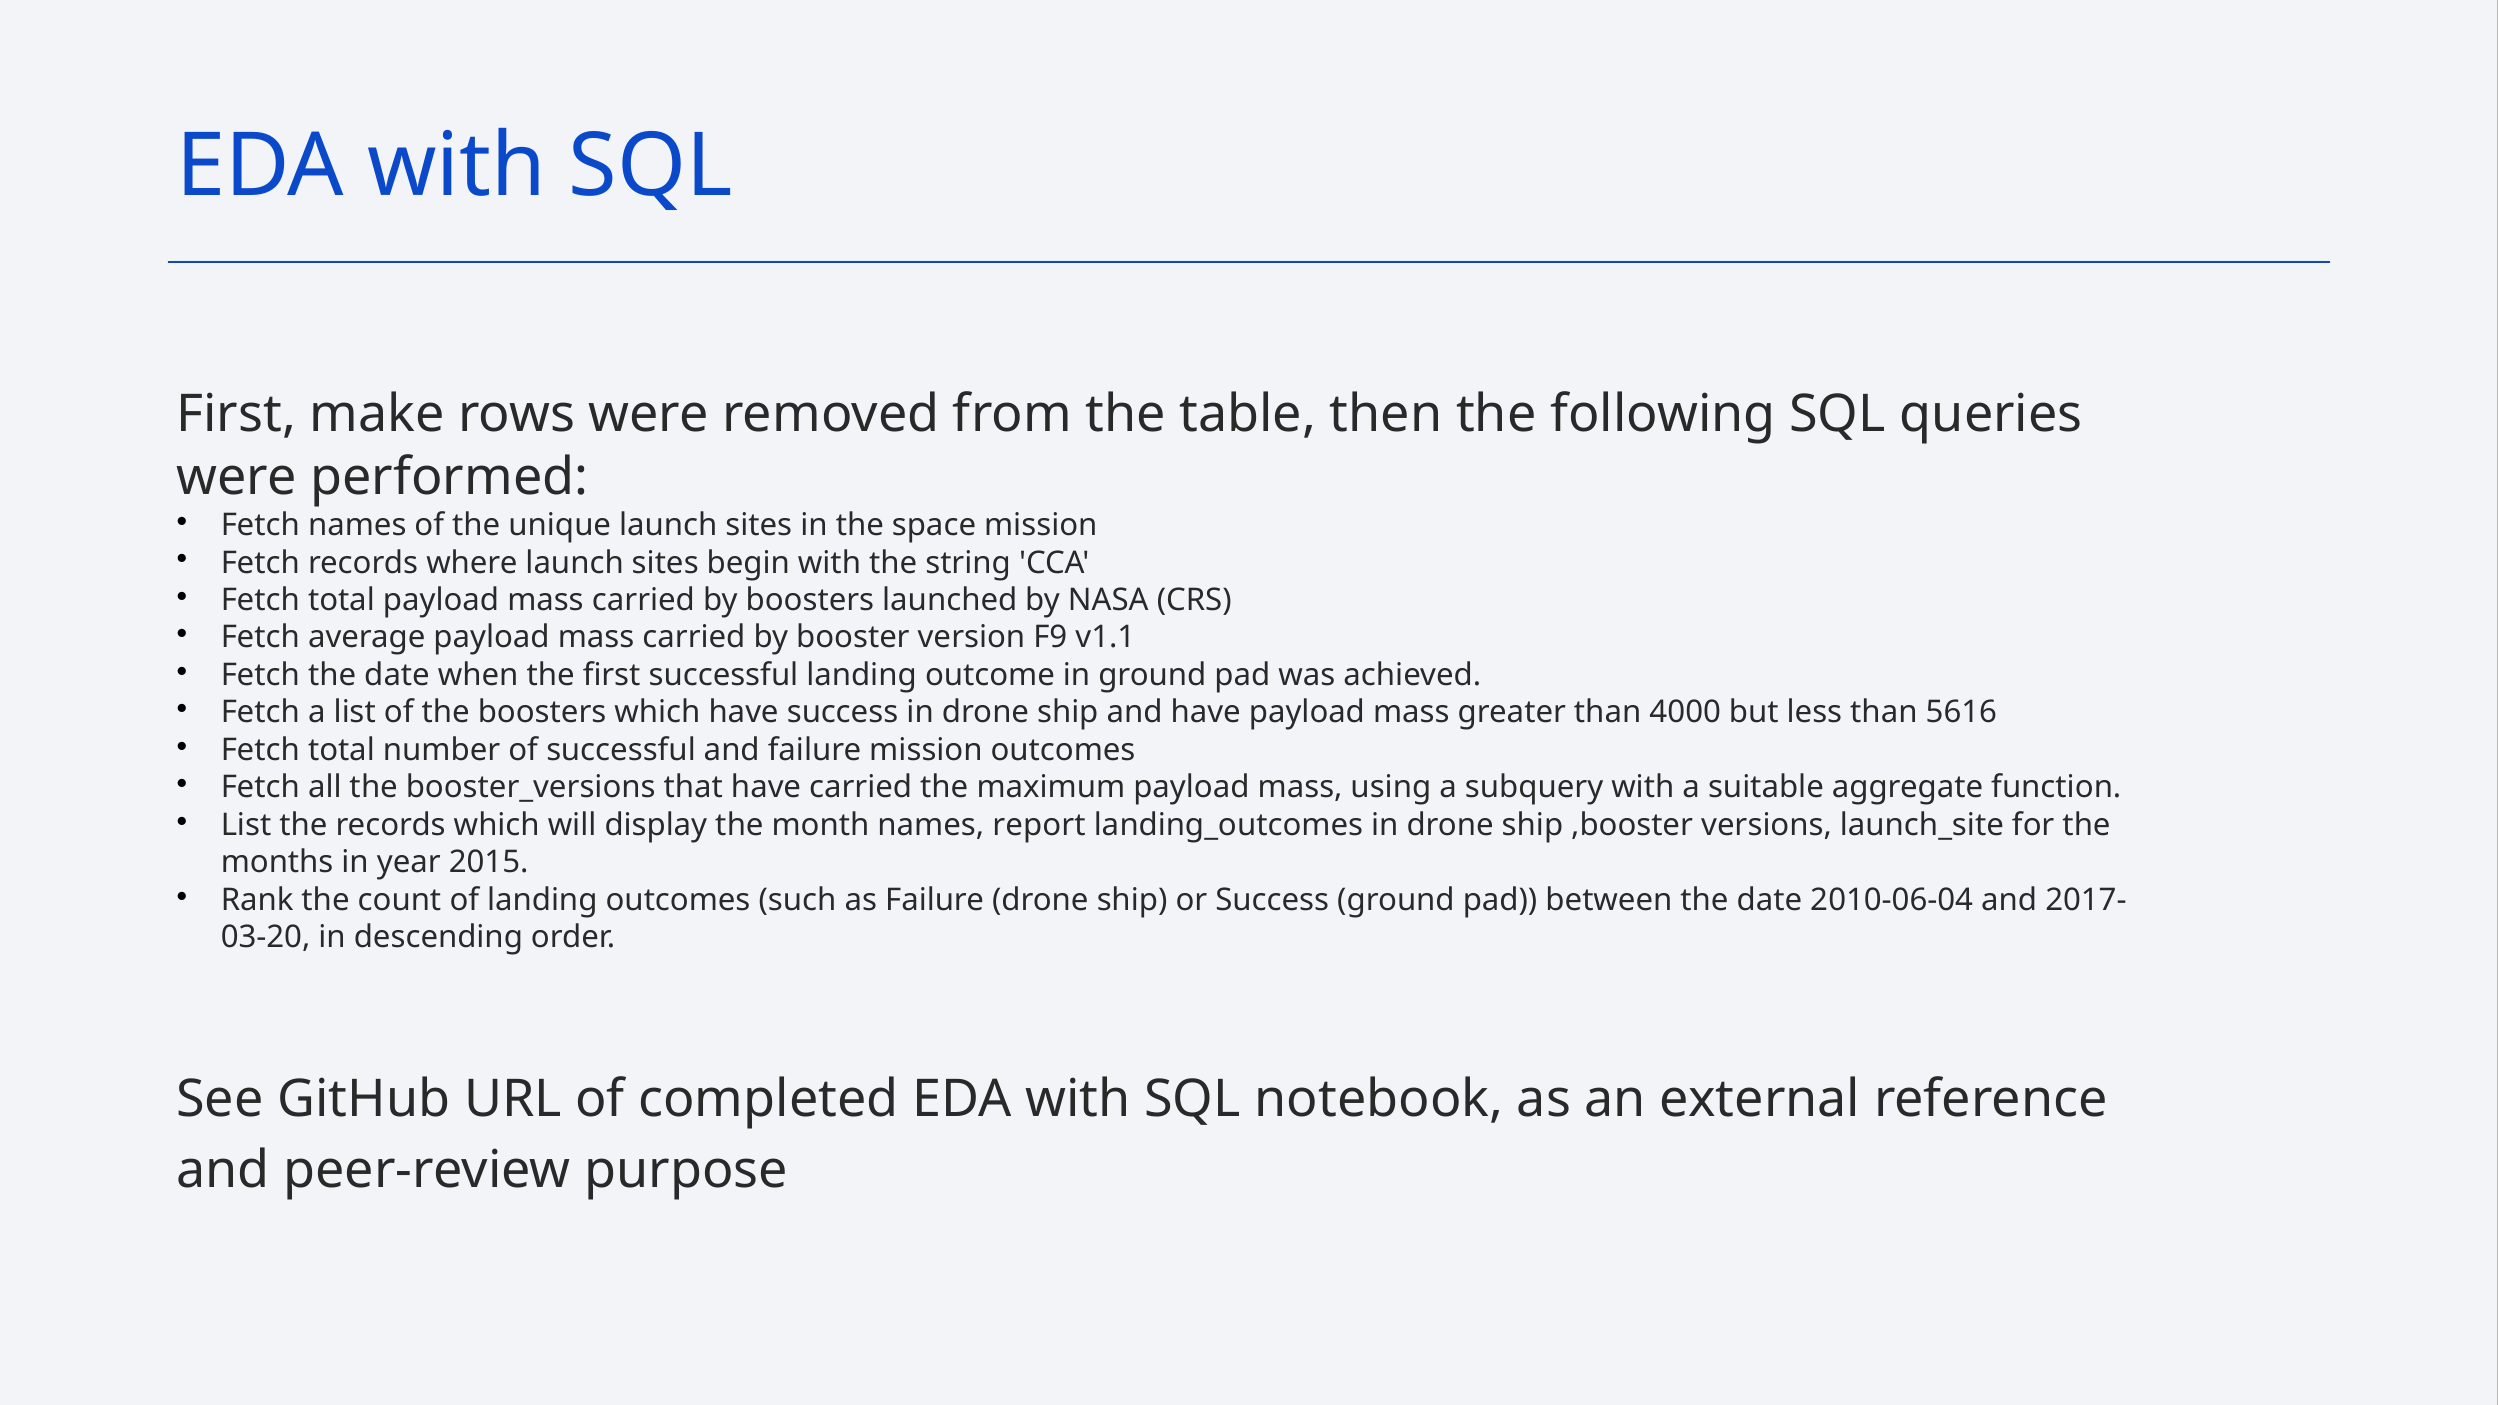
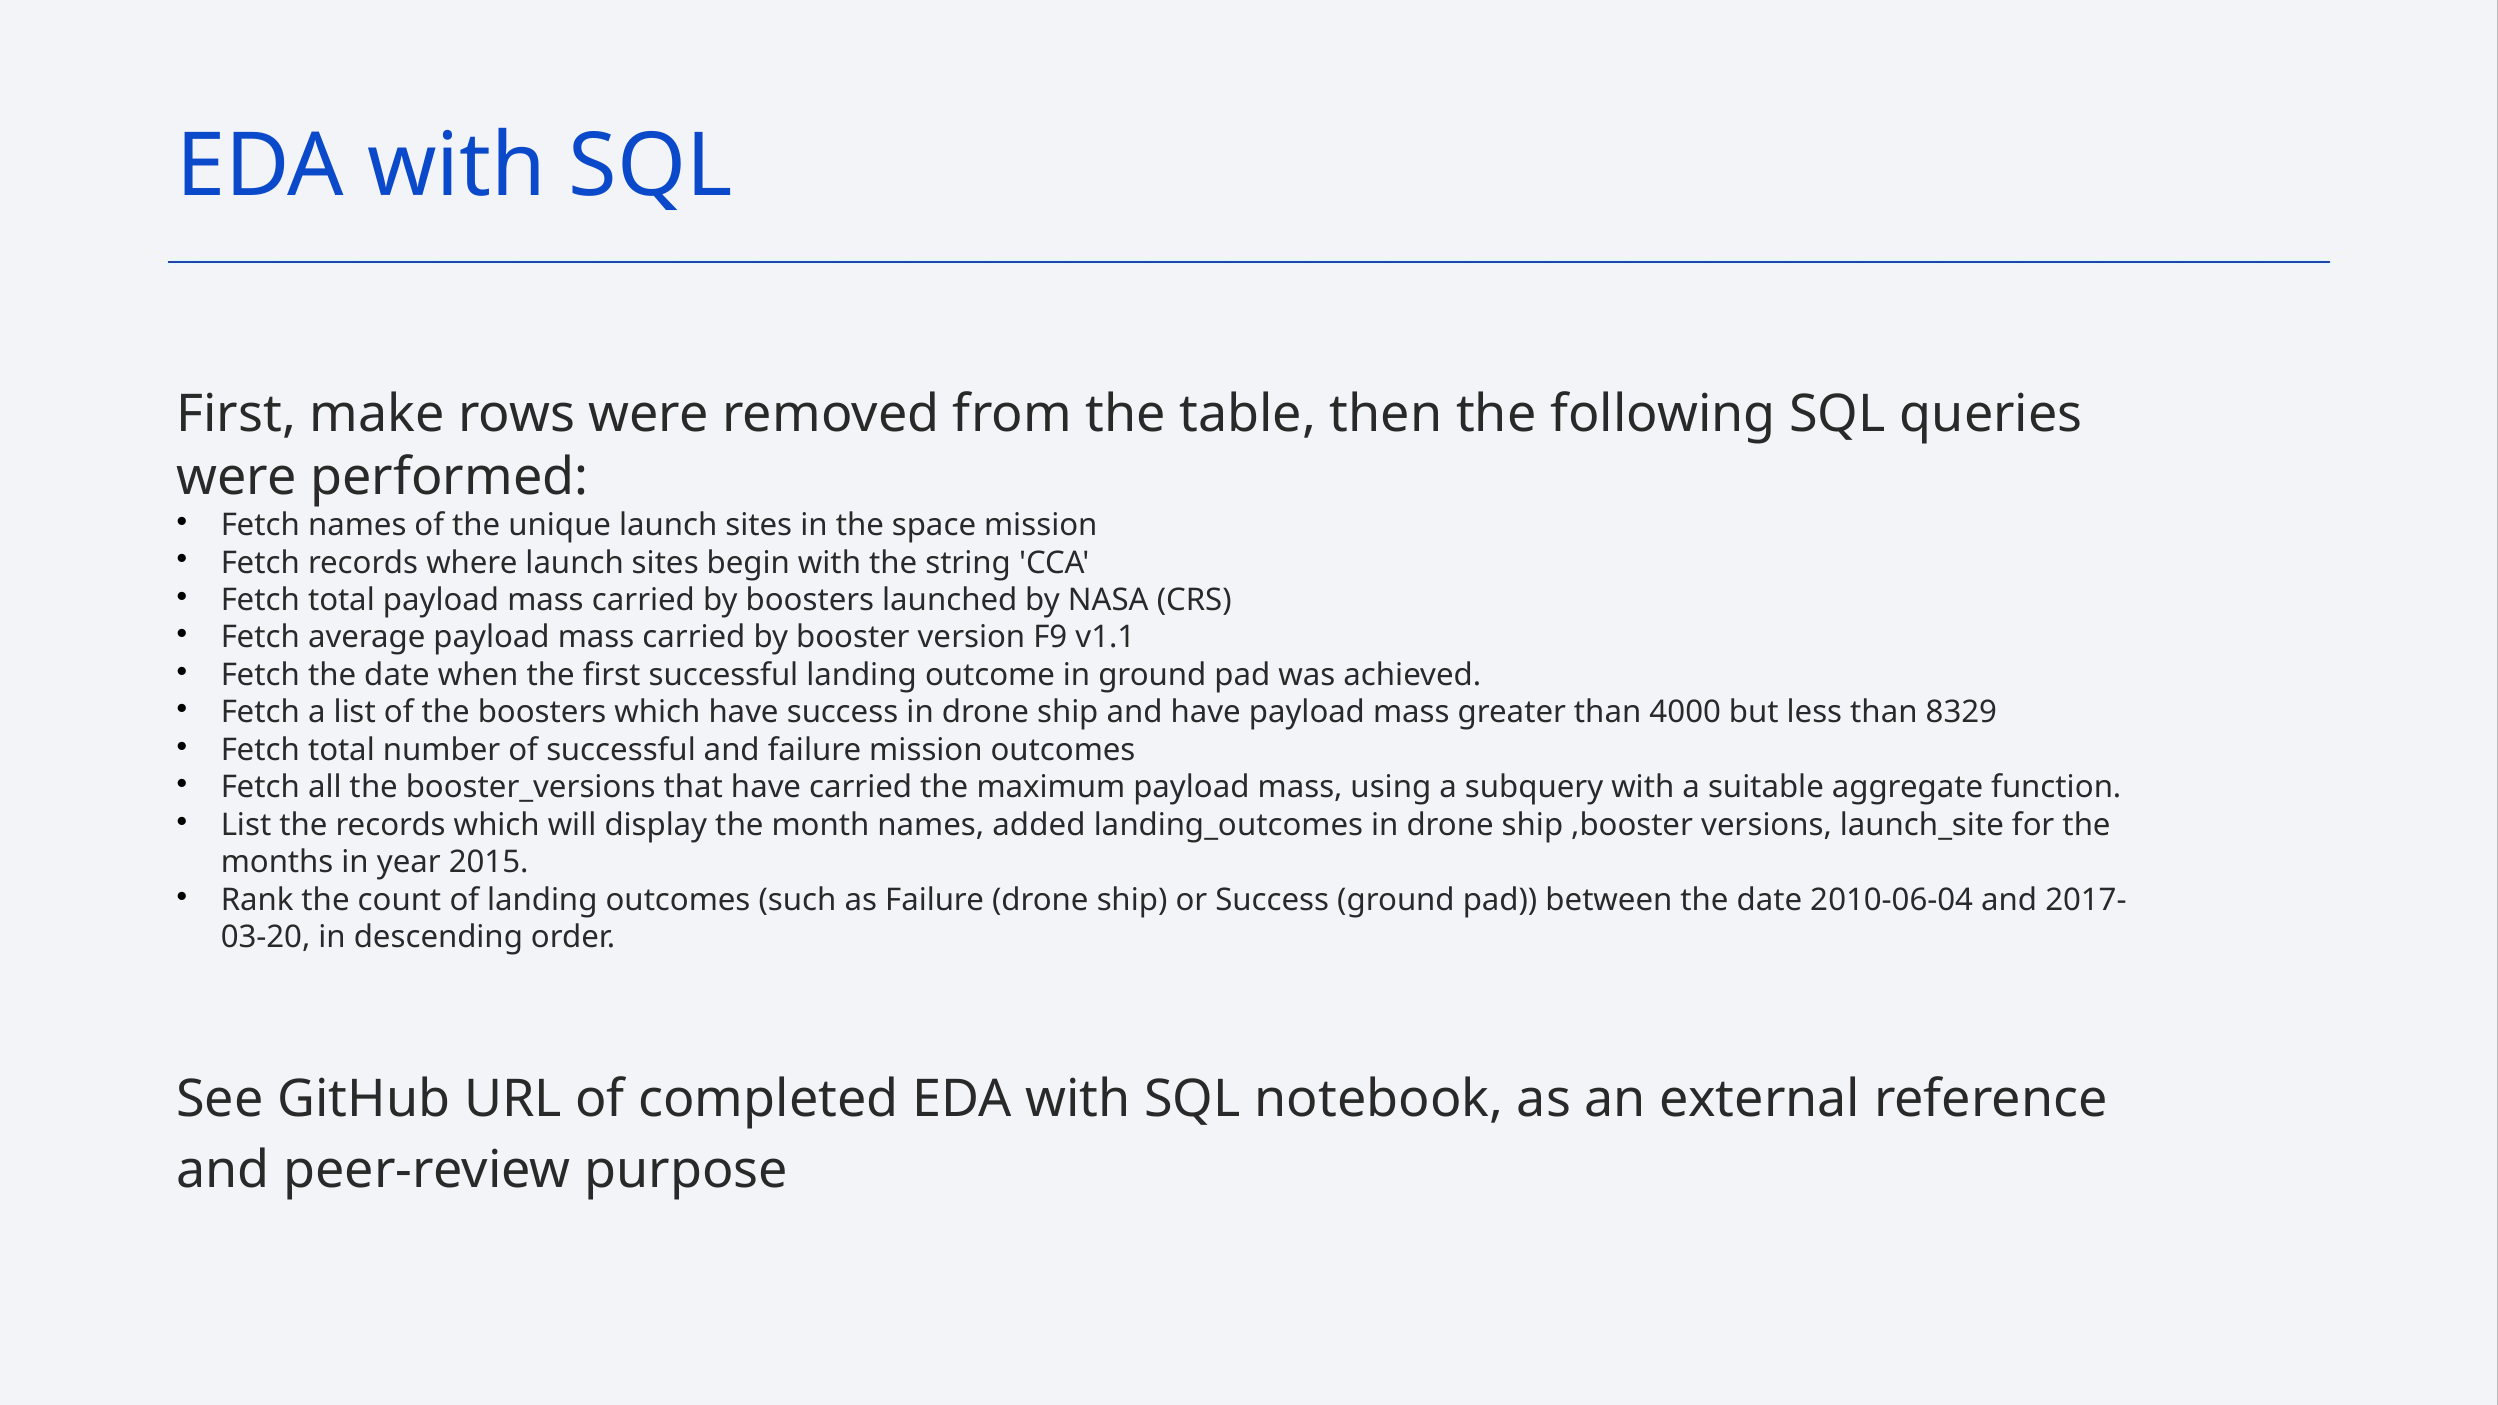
5616: 5616 -> 8329 (1961, 713)
report: report -> added (1039, 825)
